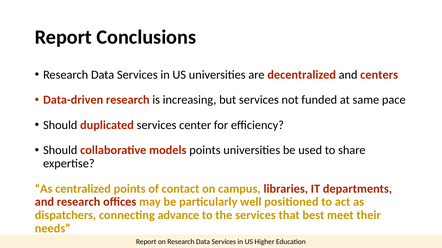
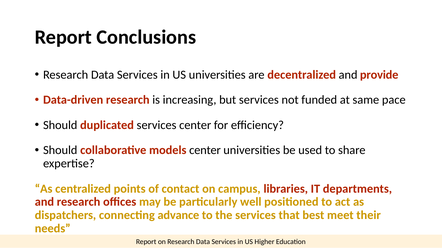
centers: centers -> provide (379, 75)
models points: points -> center (205, 151)
